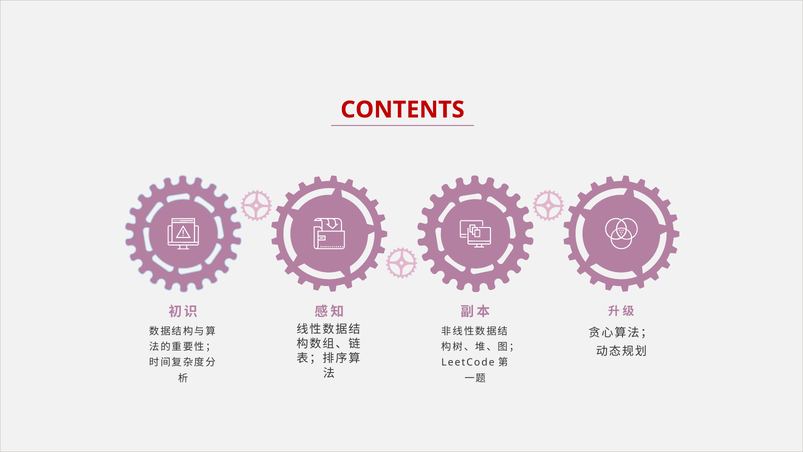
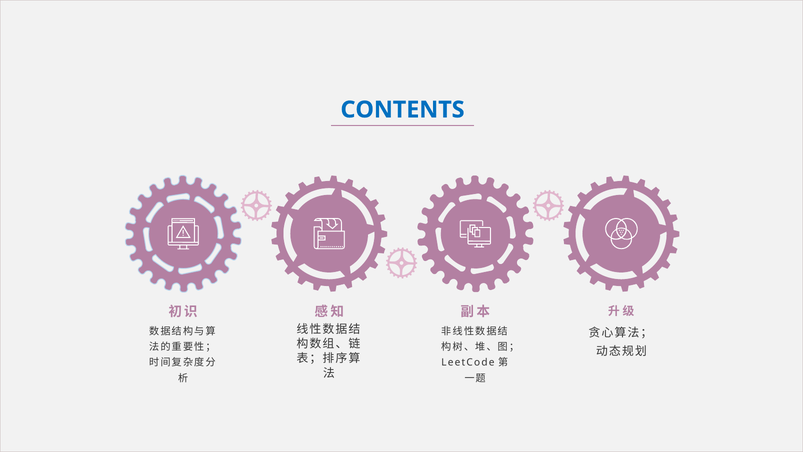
CONTENTS colour: red -> blue (402, 110)
